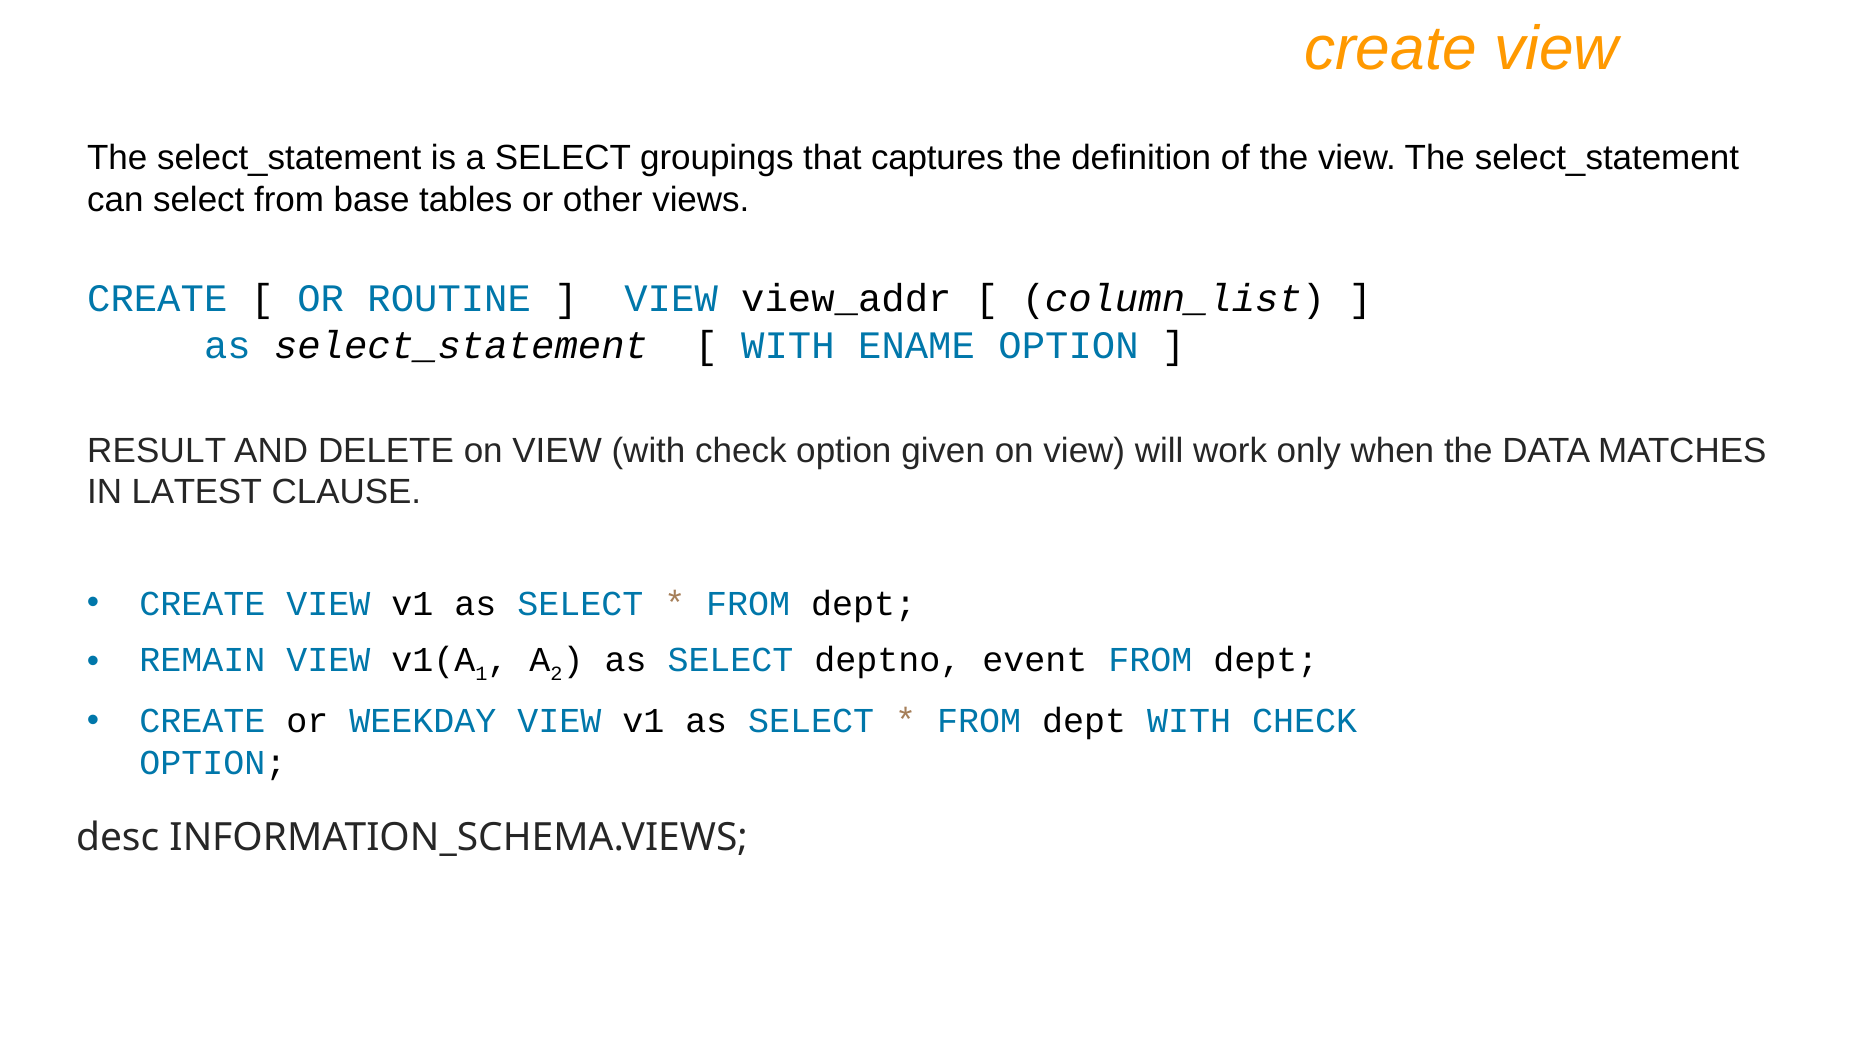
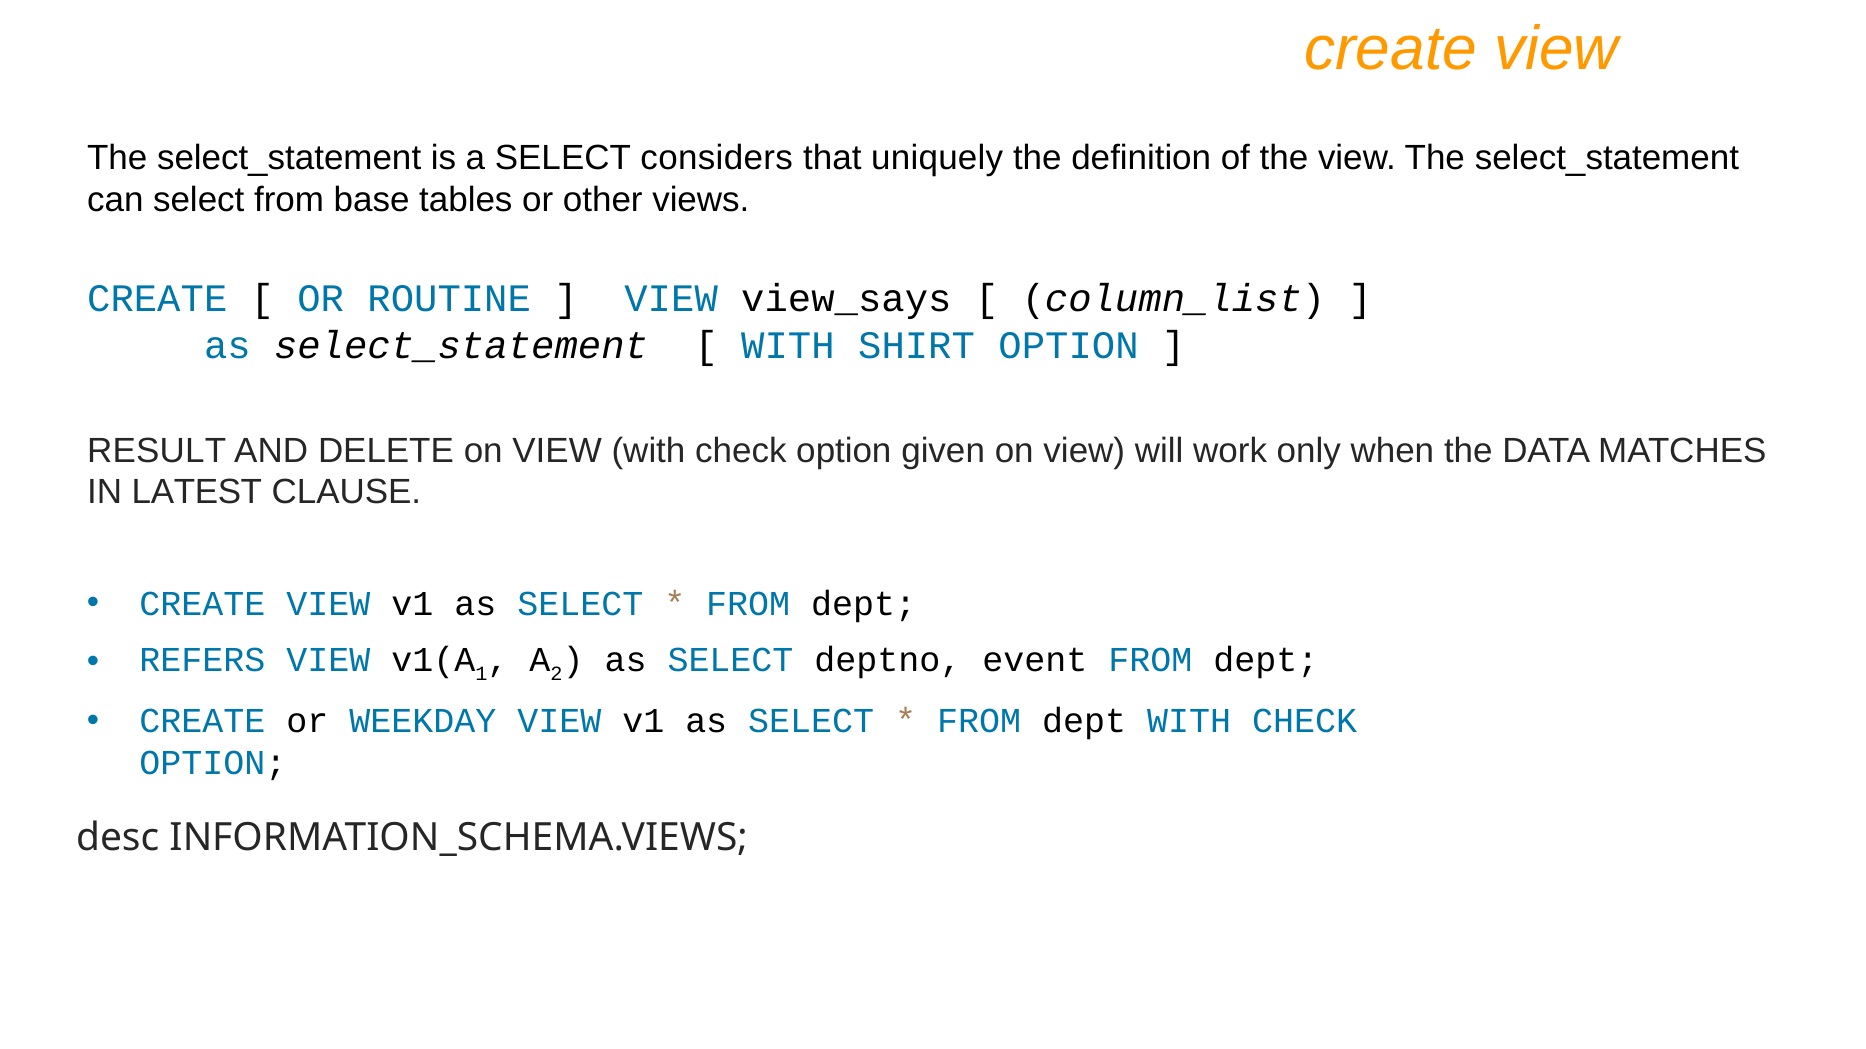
groupings: groupings -> considers (717, 159)
captures: captures -> uniquely (937, 159)
view_addr: view_addr -> view_says (846, 299)
ENAME: ENAME -> SHIRT (917, 346)
REMAIN: REMAIN -> REFERS (202, 660)
